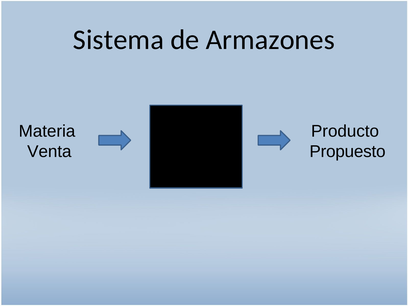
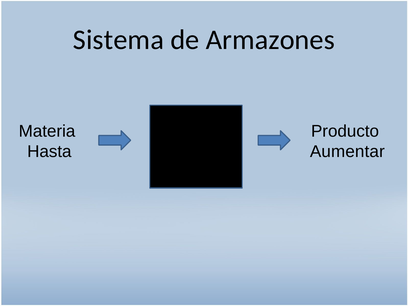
Venta: Venta -> Hasta (49, 152)
Propuesto: Propuesto -> Aumentar (347, 152)
